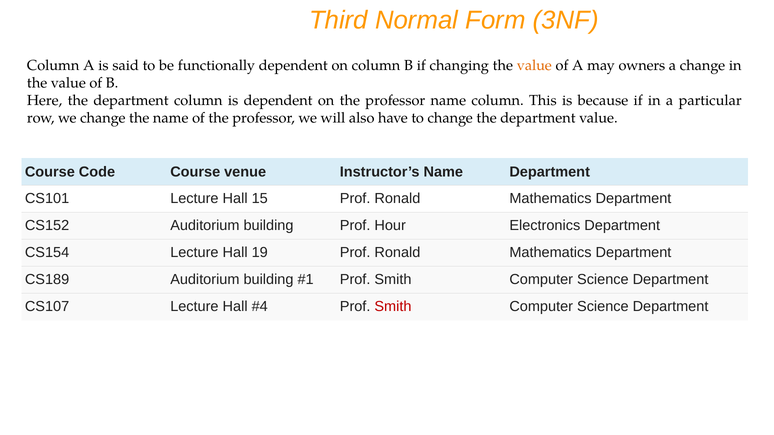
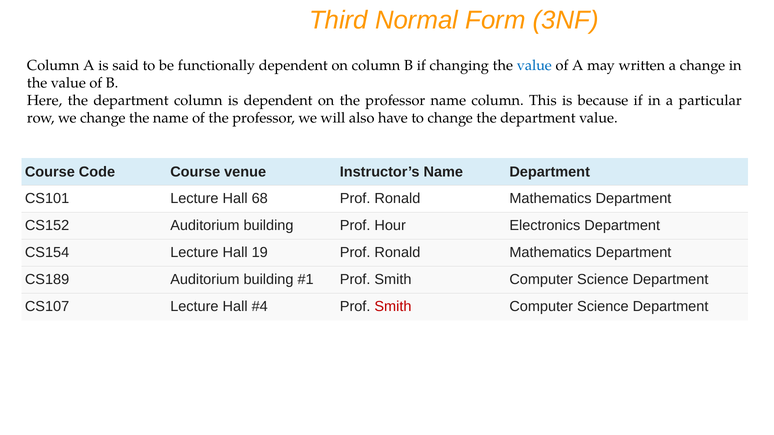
value colour: orange -> blue (534, 66)
owners: owners -> written (642, 66)
15: 15 -> 68 (260, 199)
